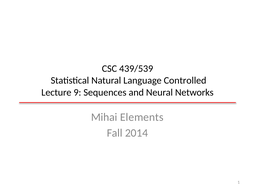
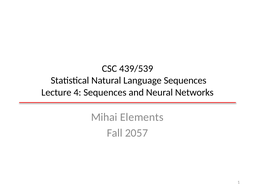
Language Controlled: Controlled -> Sequences (185, 81)
9: 9 -> 4 (77, 92)
2014: 2014 -> 2057 (137, 133)
